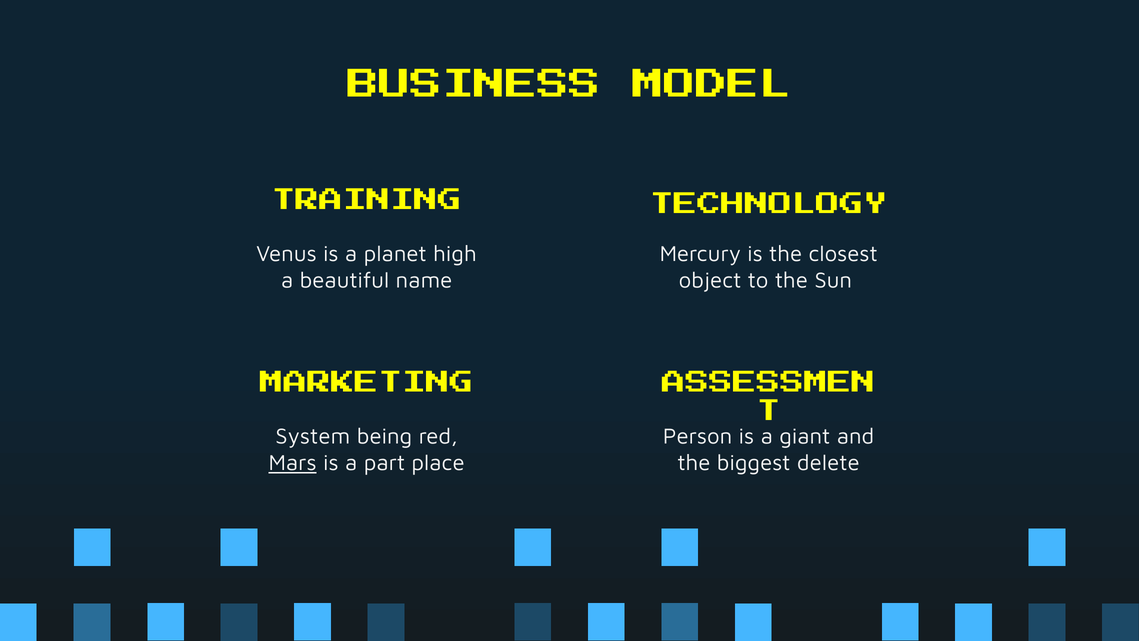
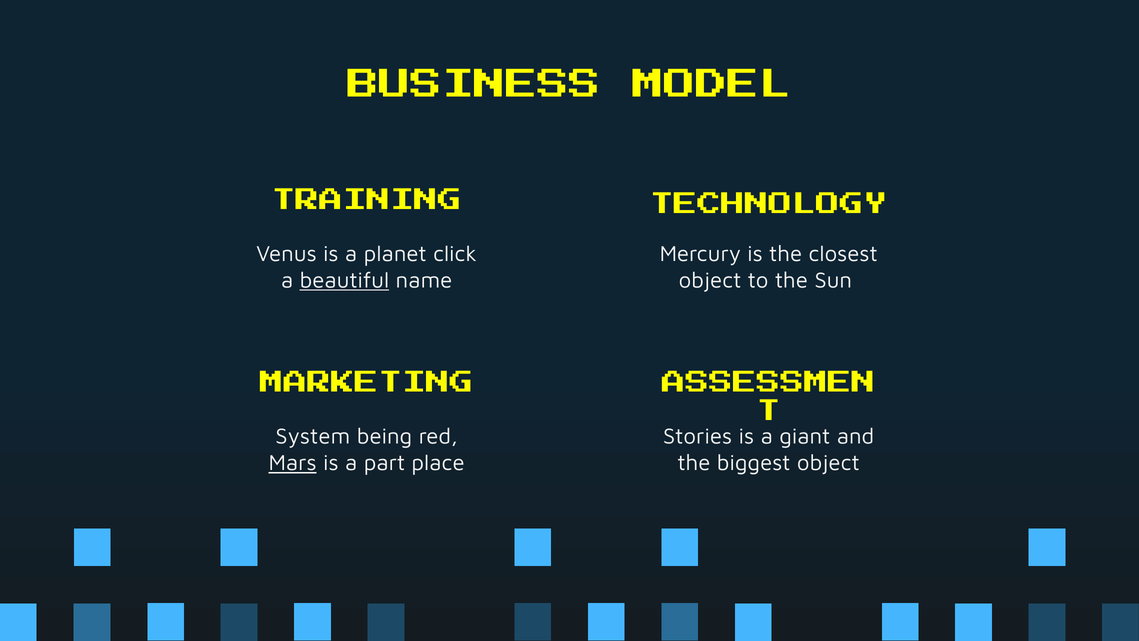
high: high -> click (455, 254)
beautiful underline: none -> present (344, 280)
Person: Person -> Stories (698, 436)
biggest delete: delete -> object (828, 463)
